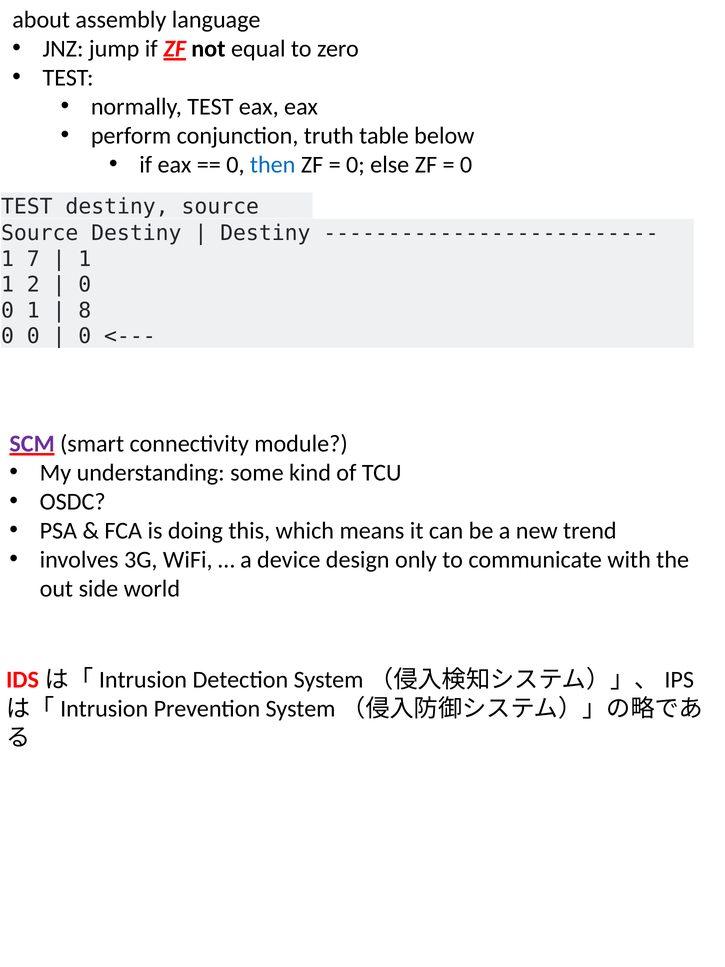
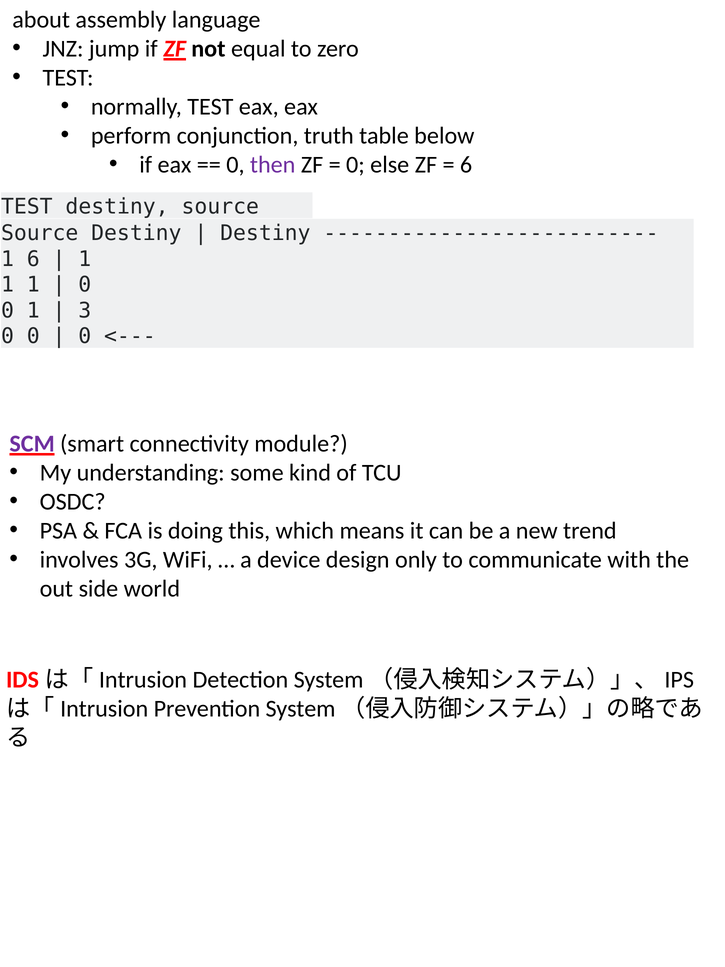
then colour: blue -> purple (273, 165)
0: 0 -> 6 (466, 165)
1 7: 7 -> 6 (33, 259)
2: 2 -> 1 (33, 285)
8: 8 -> 3 (85, 311)
